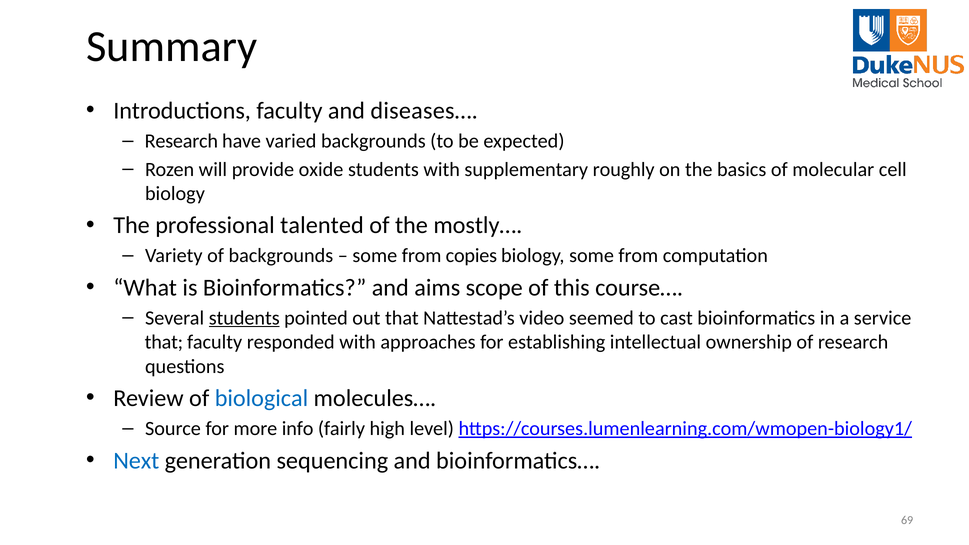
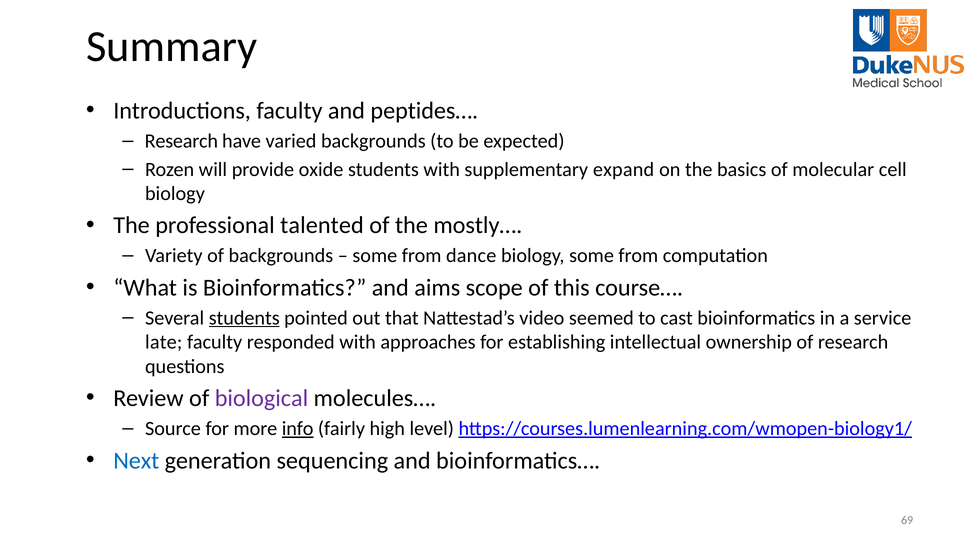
diseases…: diseases… -> peptides… (424, 111)
roughly: roughly -> expand (624, 169)
copies: copies -> dance (471, 256)
that: that -> late (164, 342)
biological colour: blue -> purple (261, 398)
info underline: none -> present (298, 429)
